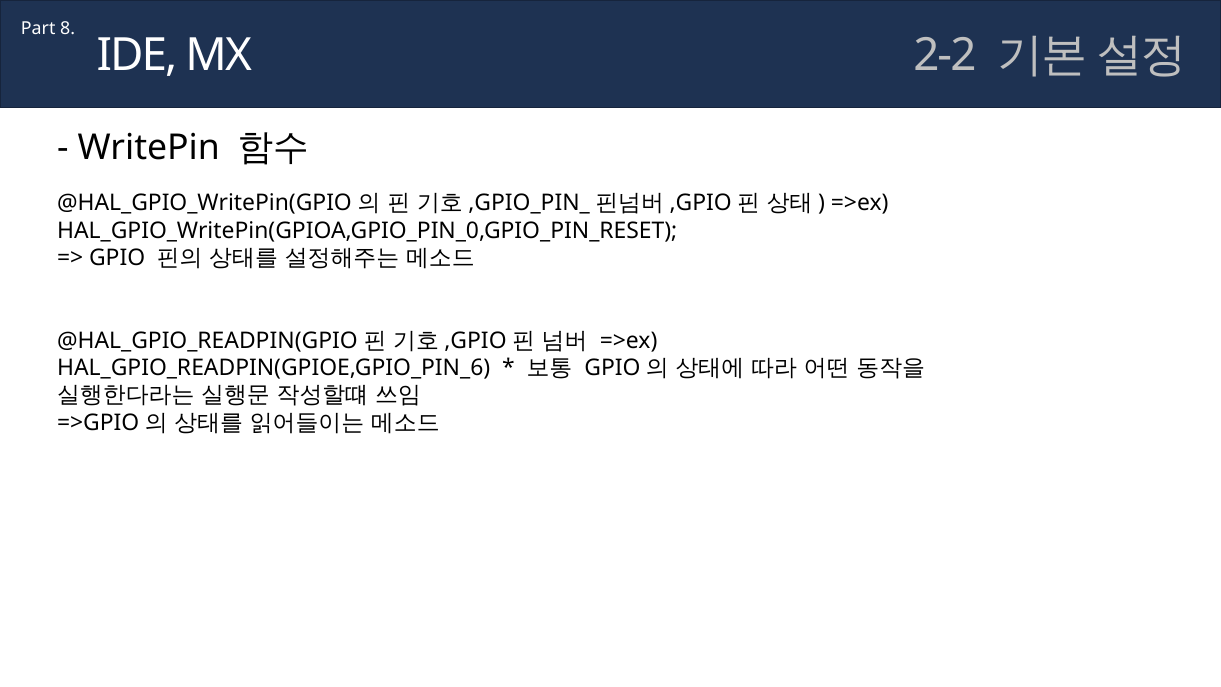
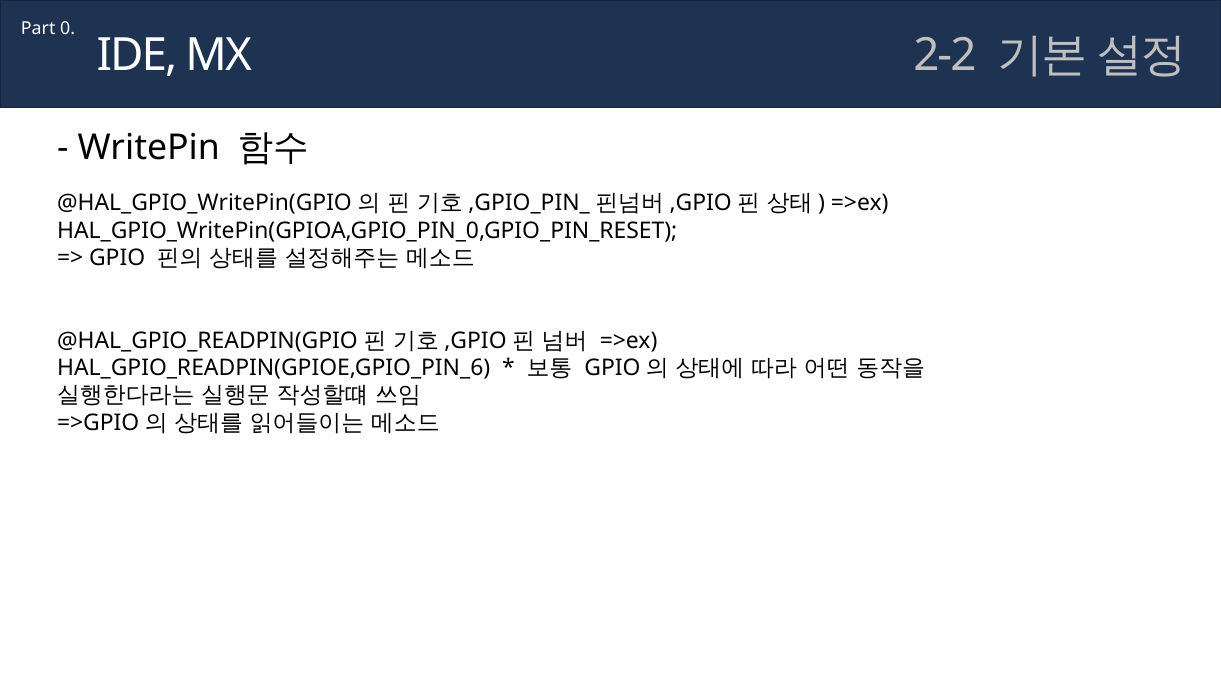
8: 8 -> 0 (68, 28)
